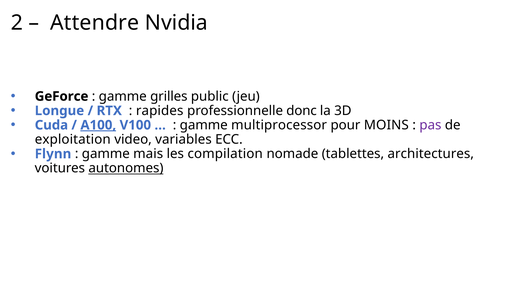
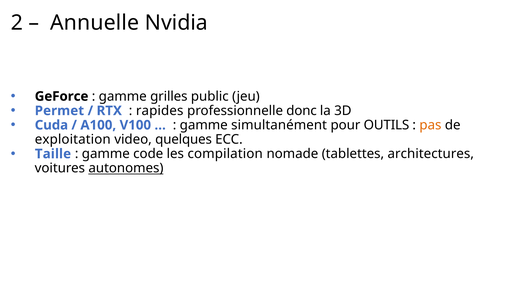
Attendre: Attendre -> Annuelle (95, 23)
Longue: Longue -> Permet (59, 111)
A100 underline: present -> none (98, 125)
multiprocessor: multiprocessor -> simultanément (279, 125)
MOINS: MOINS -> OUTILS (386, 125)
pas colour: purple -> orange (430, 125)
variables: variables -> quelques (184, 139)
Flynn: Flynn -> Taille (53, 154)
mais: mais -> code (148, 154)
